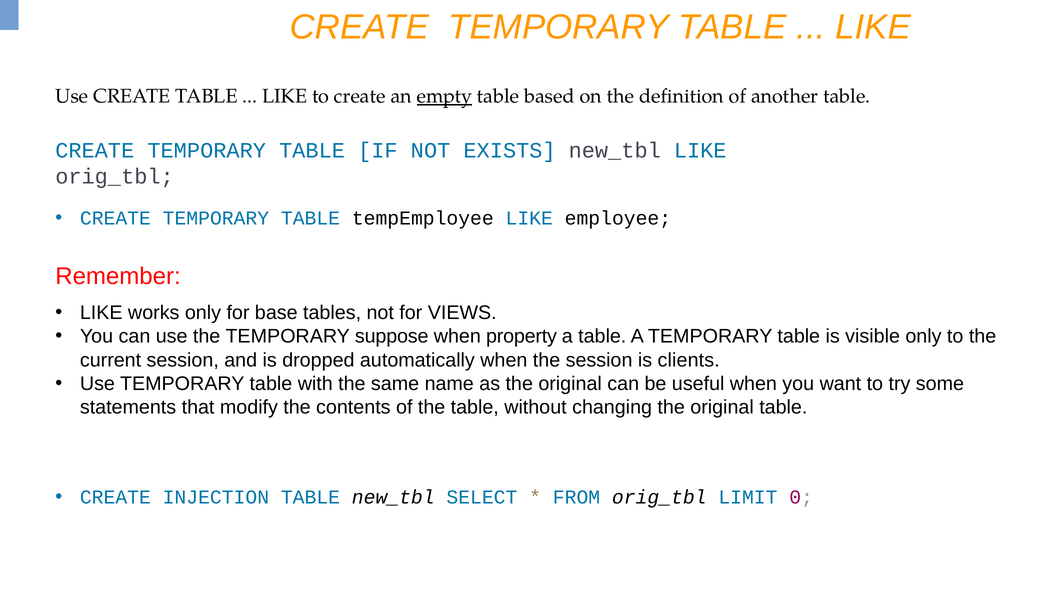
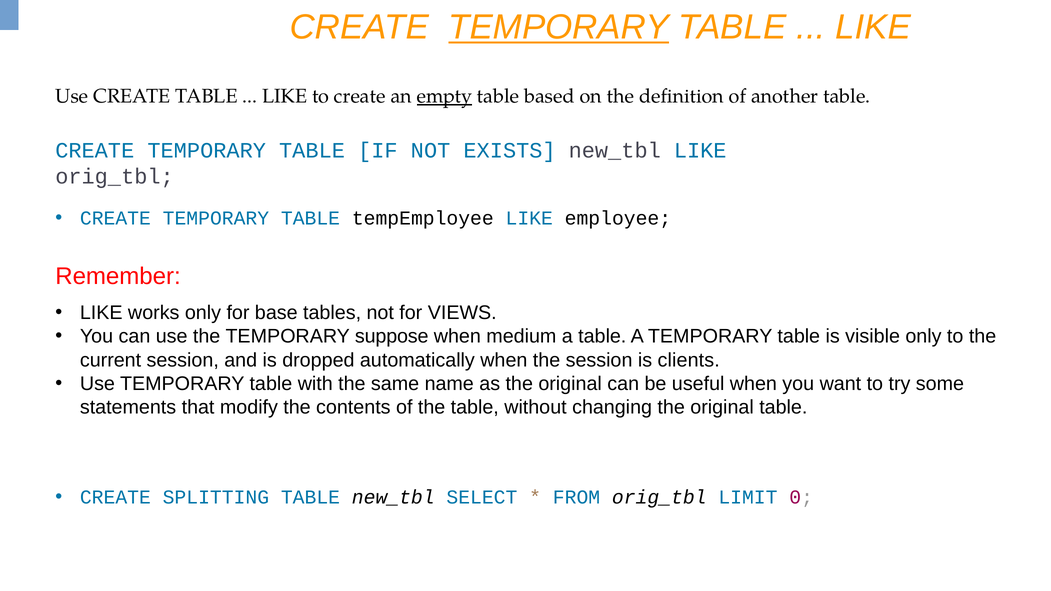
TEMPORARY underline: none -> present (559, 27)
property: property -> medium (521, 337)
INJECTION: INJECTION -> SPLITTING (216, 497)
